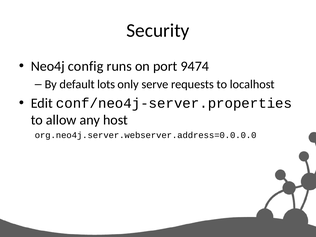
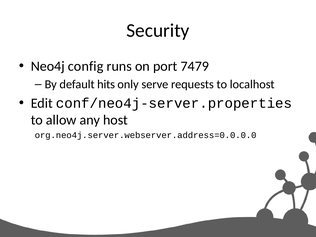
9474: 9474 -> 7479 (195, 66)
lots: lots -> hits (106, 84)
